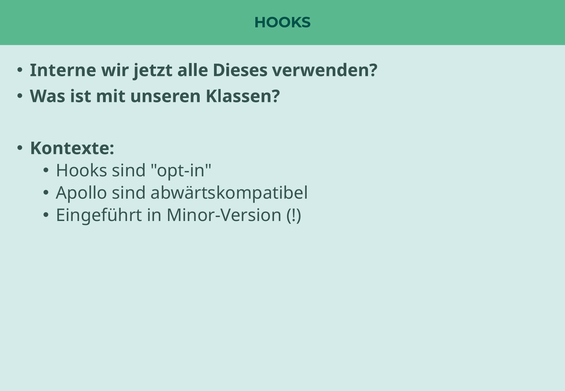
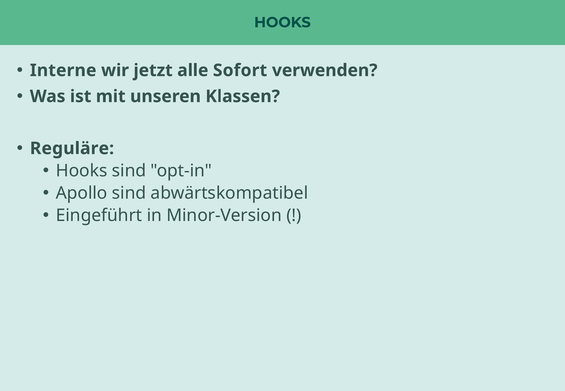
Dieses: Dieses -> Sofort (240, 70)
Kontexte: Kontexte -> Reguläre (72, 148)
